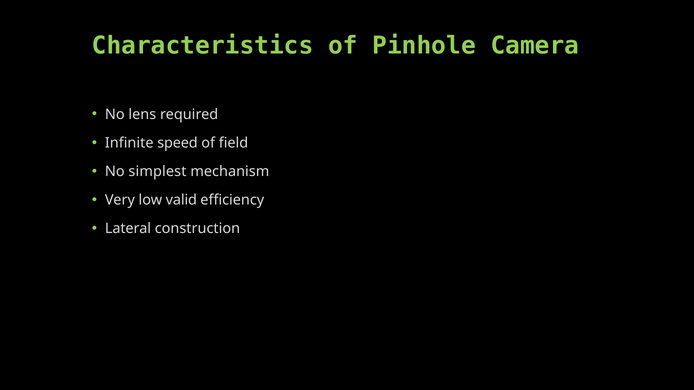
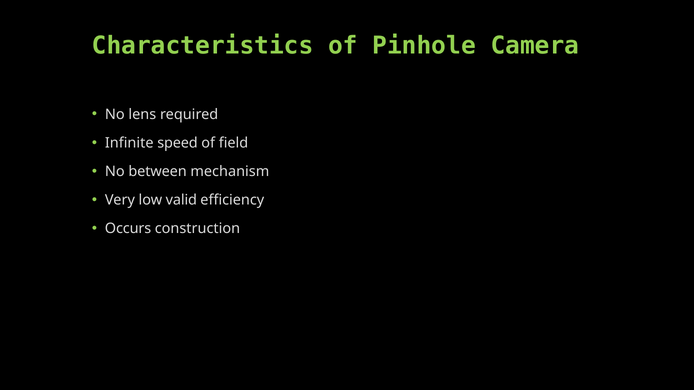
simplest: simplest -> between (158, 172)
Lateral: Lateral -> Occurs (128, 229)
